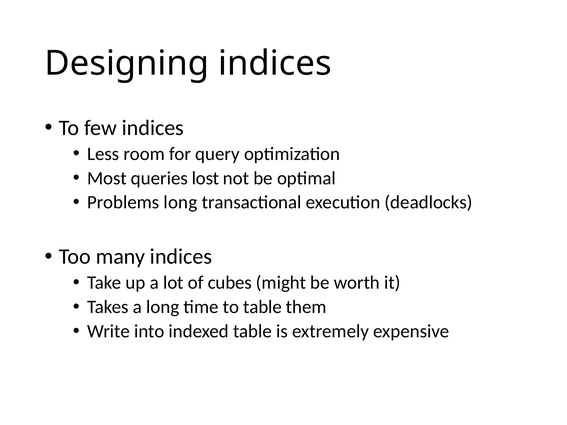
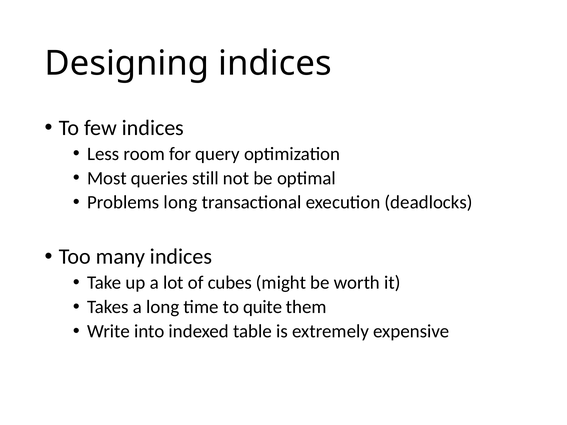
lost: lost -> still (205, 178)
to table: table -> quite (263, 307)
